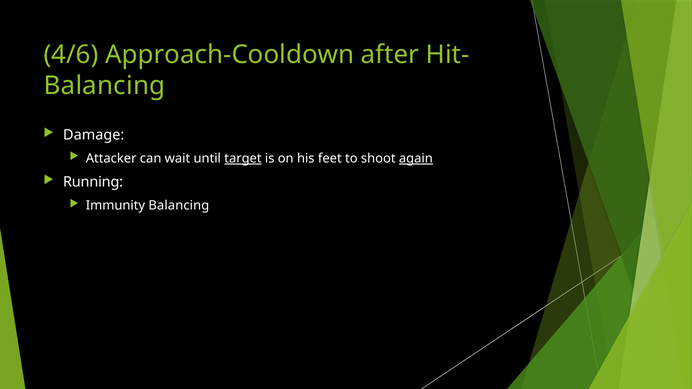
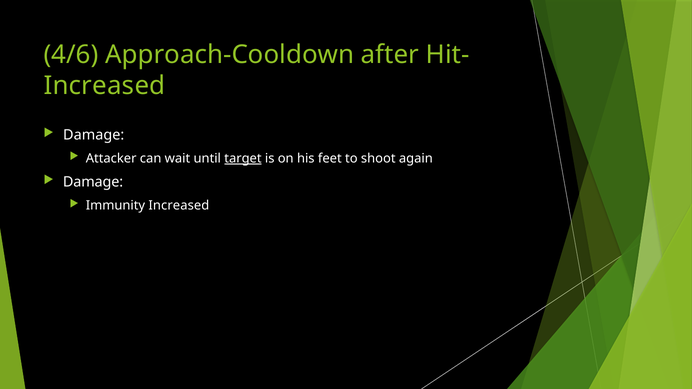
Balancing: Balancing -> Increased (104, 86)
again underline: present -> none (416, 158)
Running: Running -> Damage (93, 182)
Immunity Balancing: Balancing -> Increased (179, 206)
